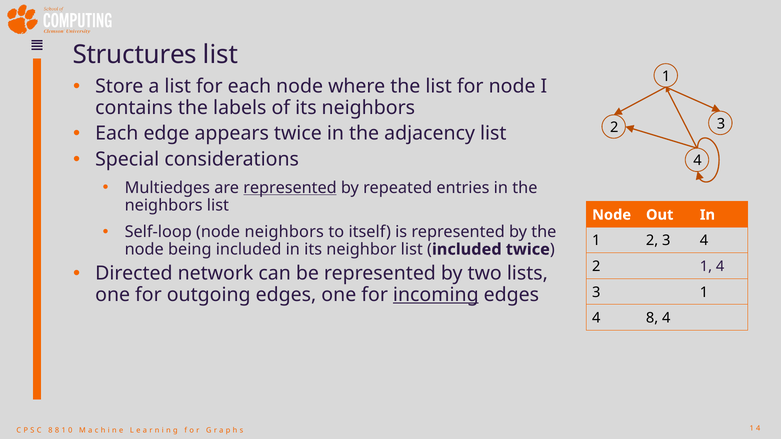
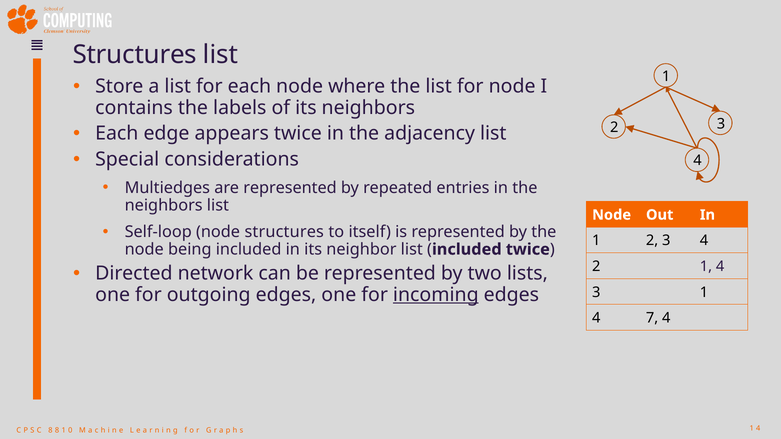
represented underline: present -> none (290, 188)
node neighbors: neighbors -> structures (284, 232)
4 8: 8 -> 7 (652, 318)
